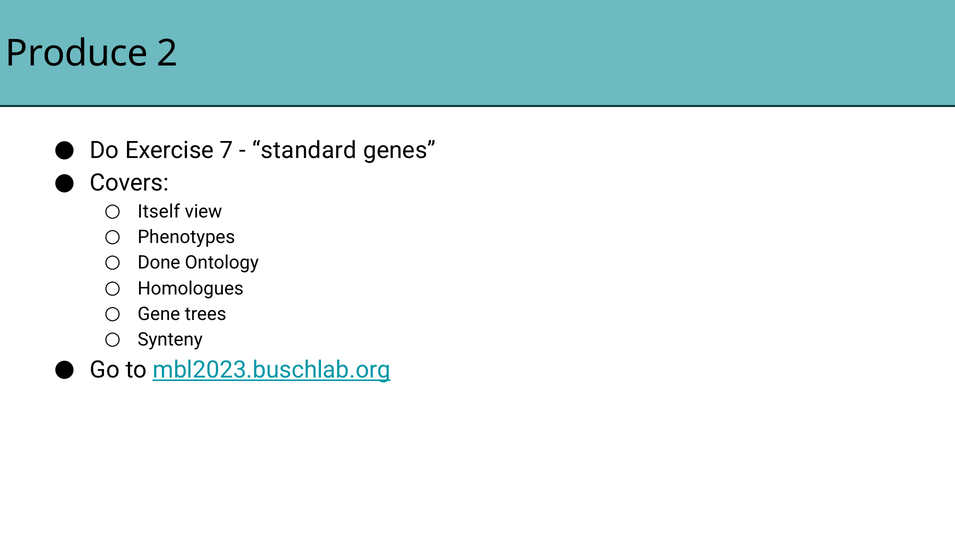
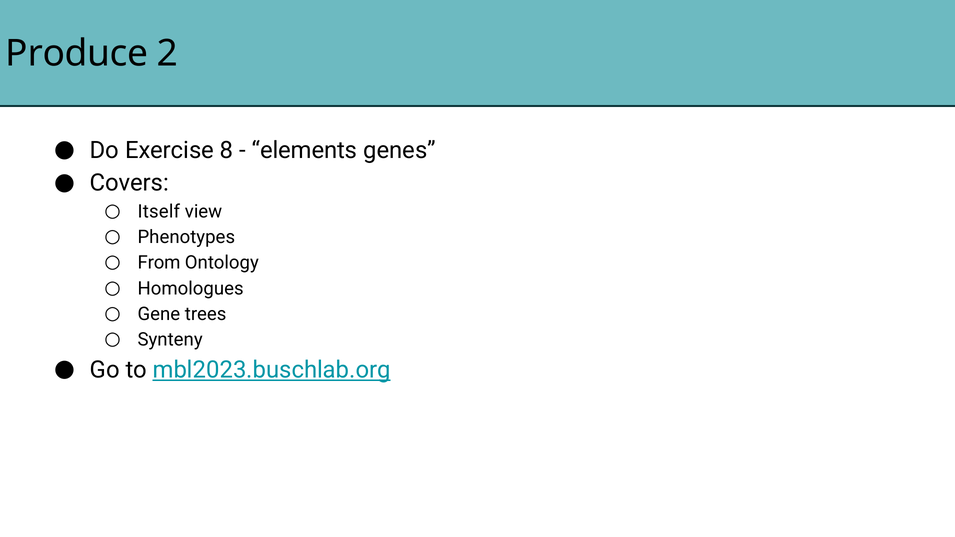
7: 7 -> 8 (227, 150)
standard: standard -> elements (304, 150)
Done: Done -> From (159, 263)
